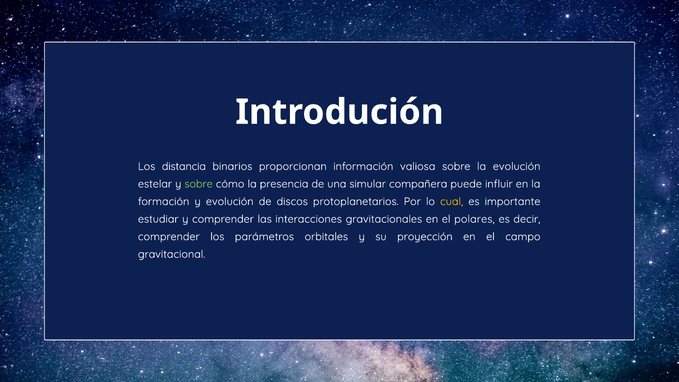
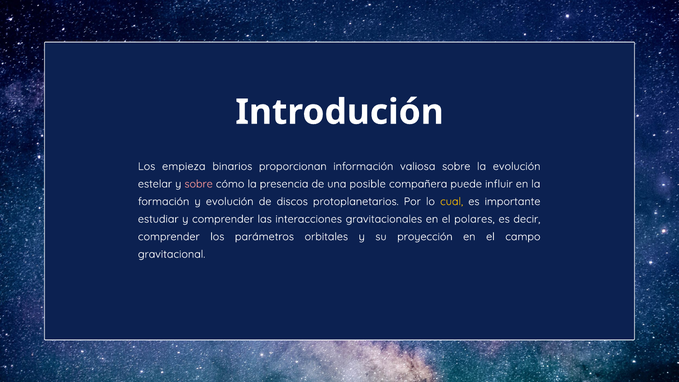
distancia: distancia -> empieza (184, 166)
sobre colour: light green -> pink (199, 184)
simular: simular -> posible (368, 184)
